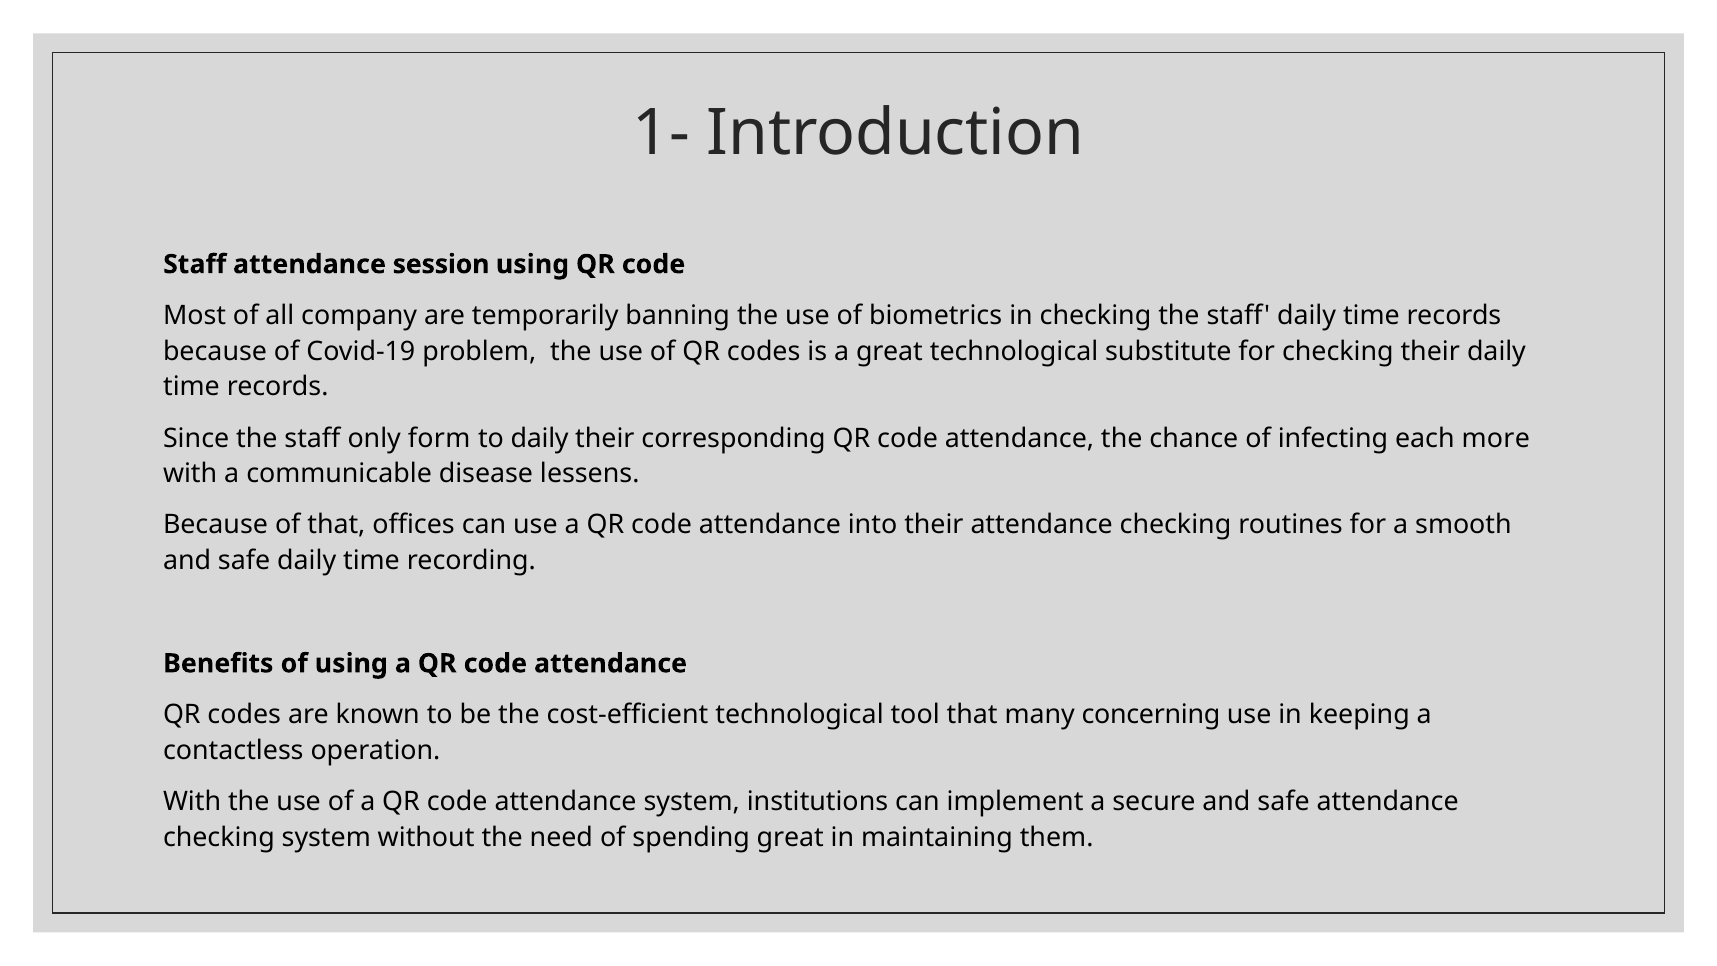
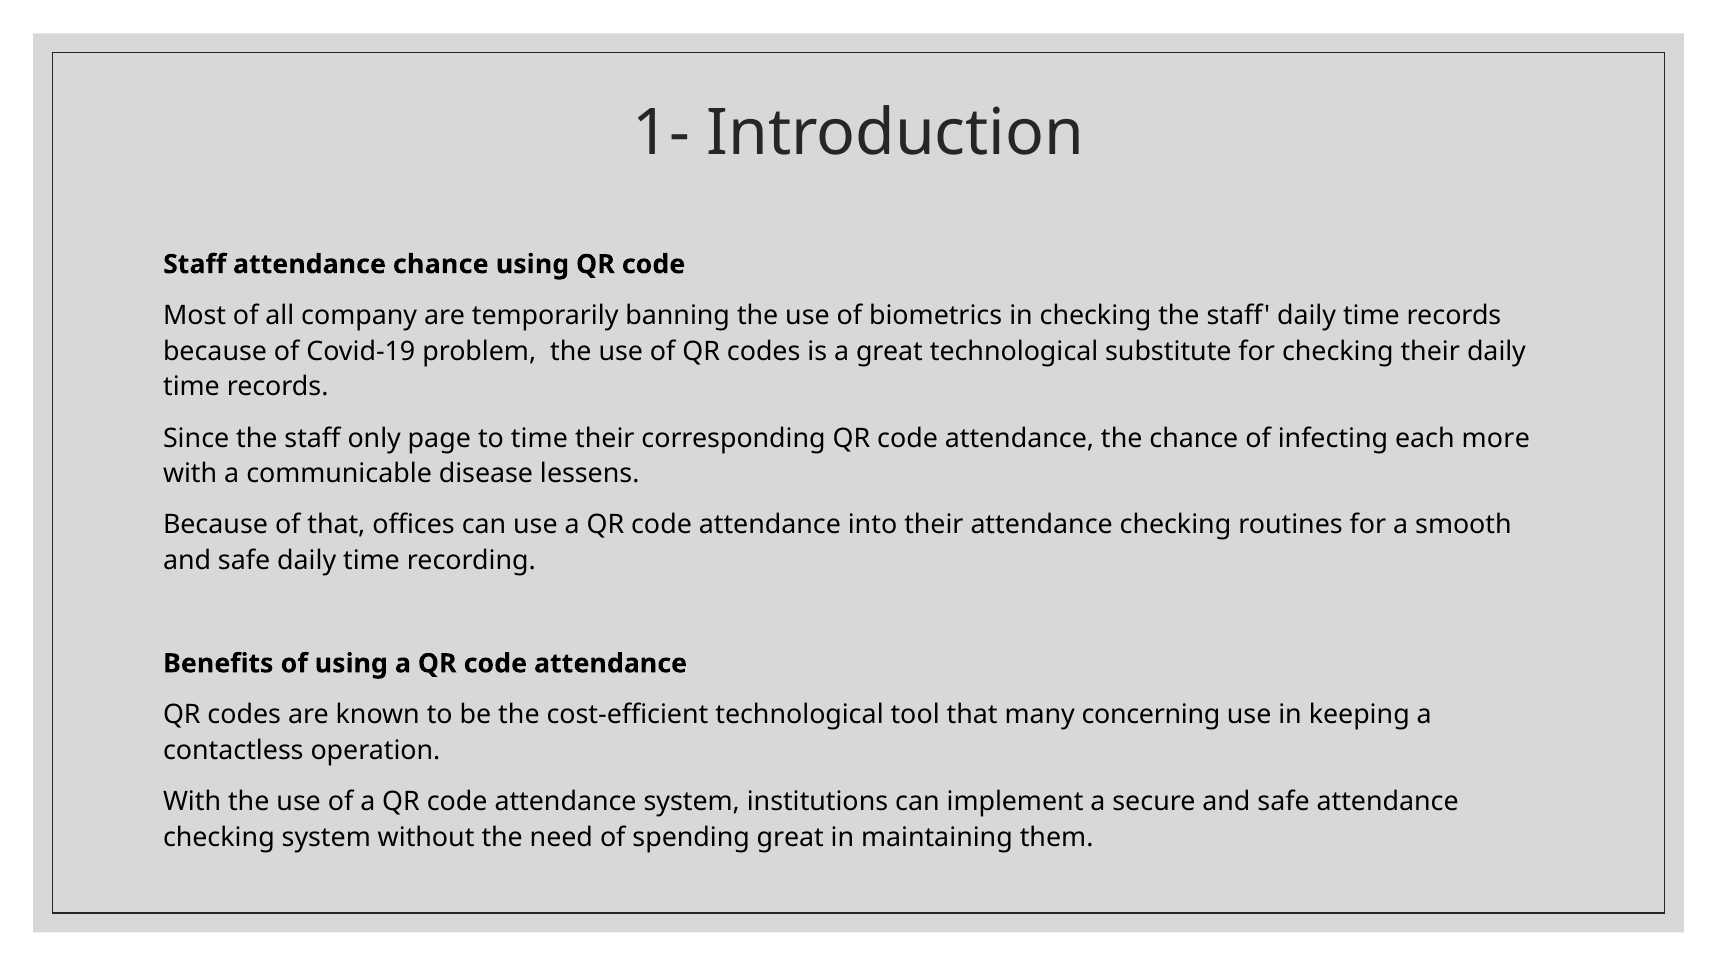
attendance session: session -> chance (441, 264)
form: form -> page (439, 438)
to daily: daily -> time (539, 438)
